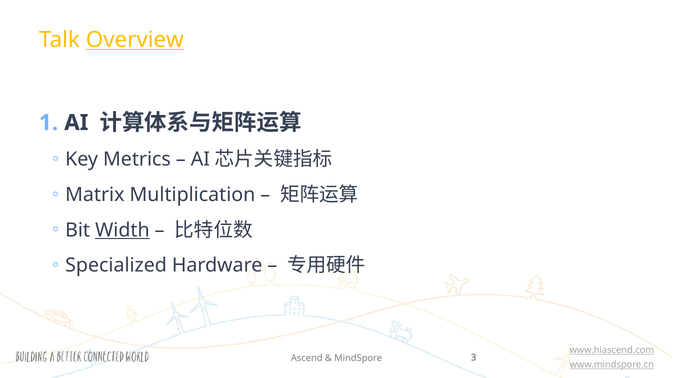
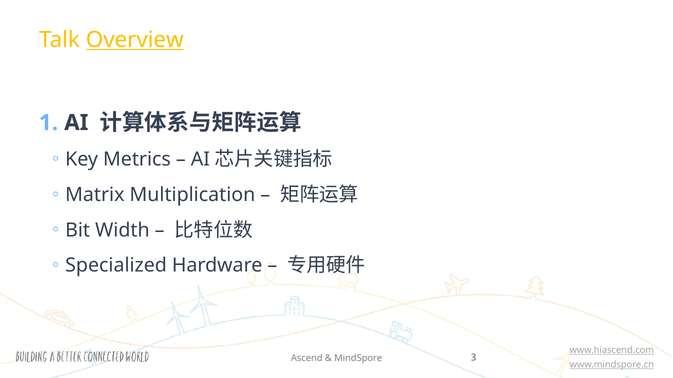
Width underline: present -> none (122, 230)
